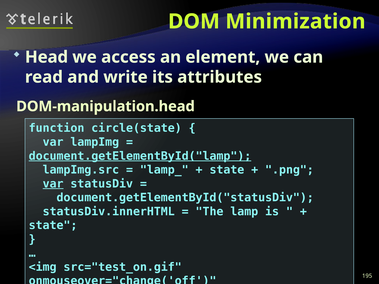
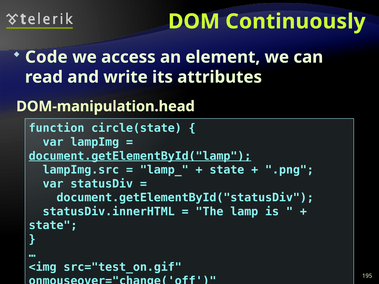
Minimization: Minimization -> Continuously (295, 21)
Head: Head -> Code (46, 57)
var underline: present -> none (53, 184)
